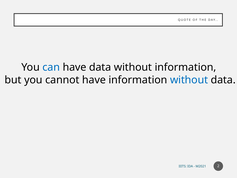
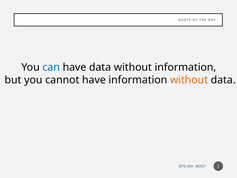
without colour: blue -> orange (189, 80)
